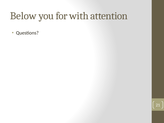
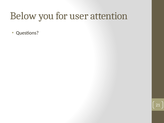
with: with -> user (79, 16)
